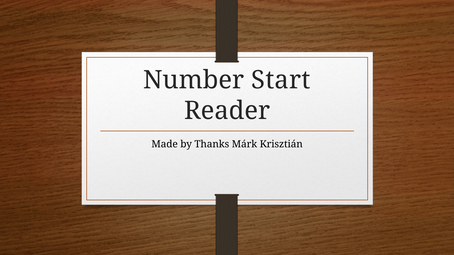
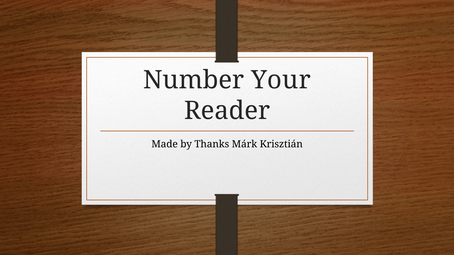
Start: Start -> Your (281, 80)
